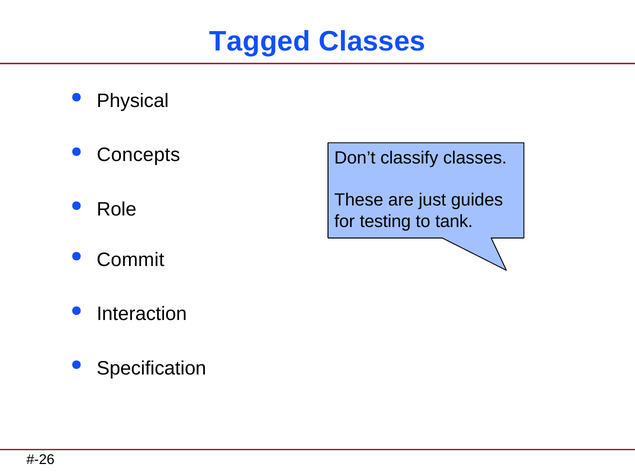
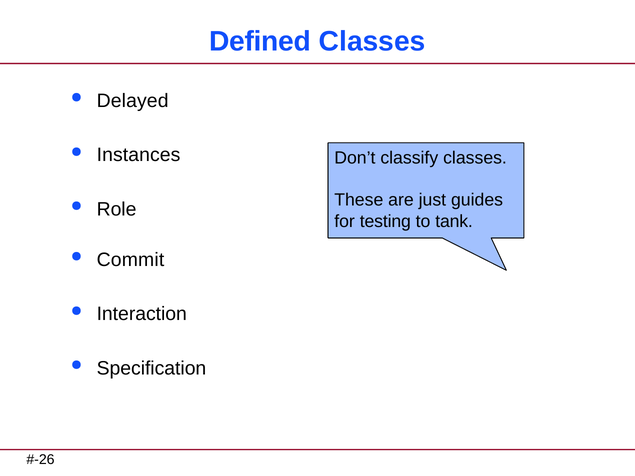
Tagged: Tagged -> Defined (260, 42)
Physical: Physical -> Delayed (133, 101)
Concepts: Concepts -> Instances (139, 155)
